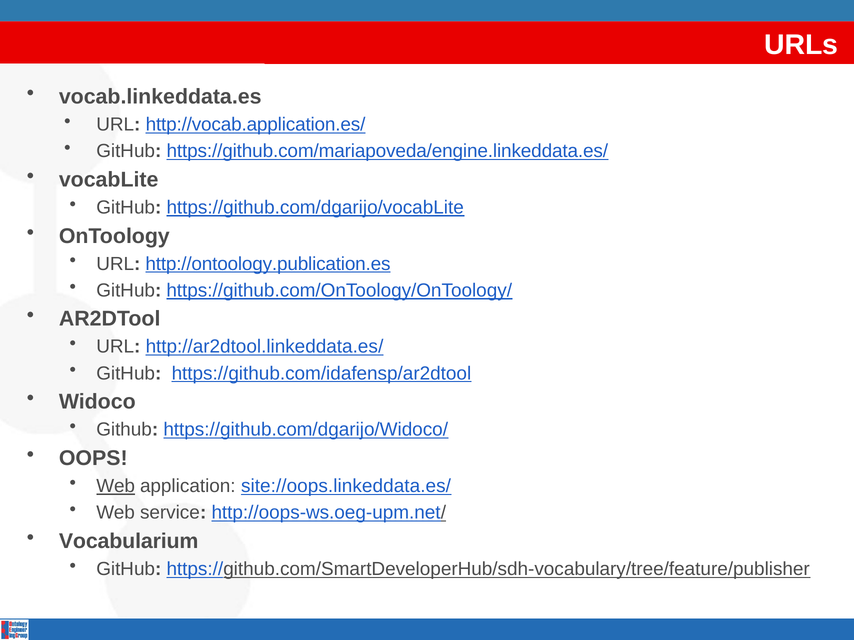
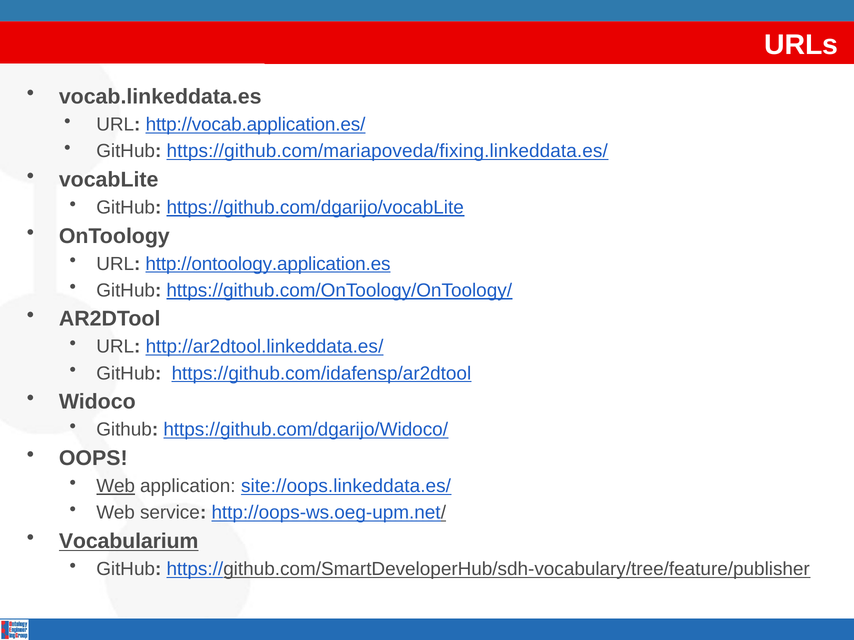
https://github.com/mariapoveda/engine.linkeddata.es/: https://github.com/mariapoveda/engine.linkeddata.es/ -> https://github.com/mariapoveda/fixing.linkeddata.es/ (387, 151)
http://ontoology.publication.es: http://ontoology.publication.es -> http://ontoology.application.es (268, 264)
Vocabularium underline: none -> present (129, 542)
